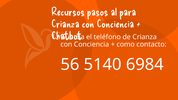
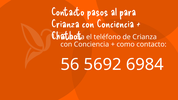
Recursos: Recursos -> Contacto (68, 12)
5140: 5140 -> 5692 (103, 65)
